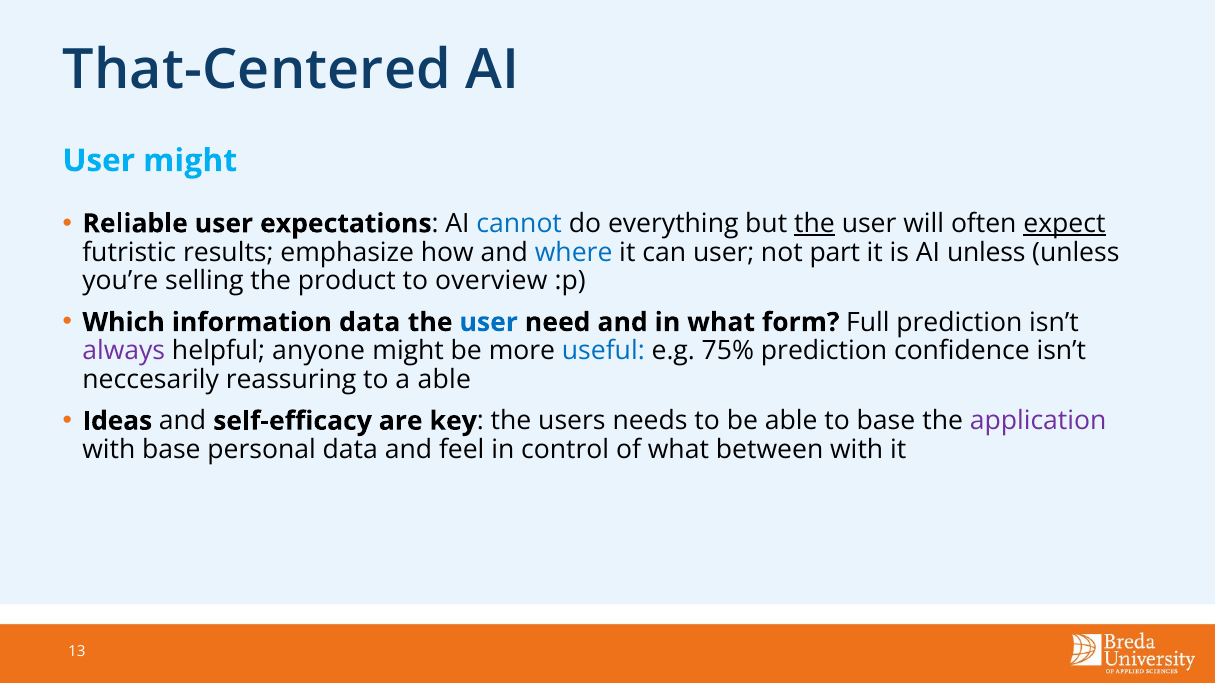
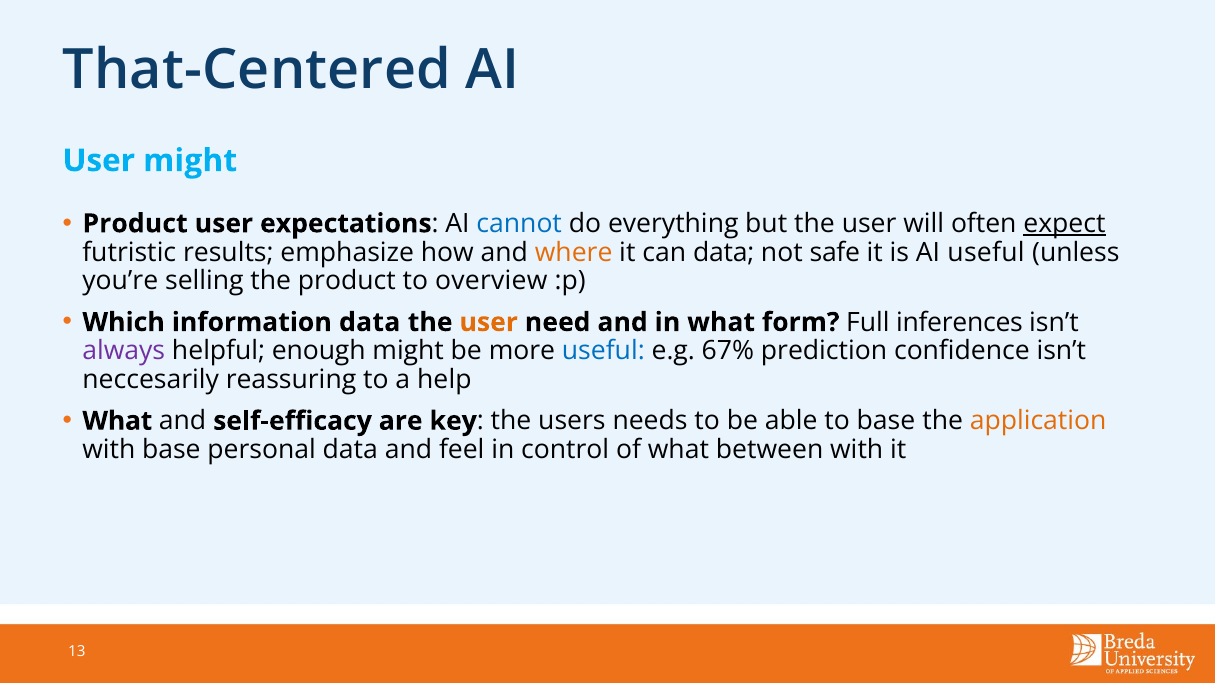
Reliable: Reliable -> Product (135, 224)
the underline: present -> none (815, 224)
where colour: blue -> orange (574, 252)
can user: user -> data (724, 252)
part: part -> safe (835, 252)
AI unless: unless -> useful (986, 252)
user colour: blue -> orange (489, 322)
Full prediction: prediction -> inferences (959, 322)
anyone: anyone -> enough (319, 351)
75%: 75% -> 67% (728, 351)
a able: able -> help (444, 380)
Ideas: Ideas -> What (117, 421)
application colour: purple -> orange (1038, 421)
